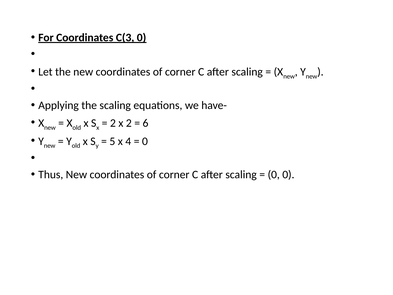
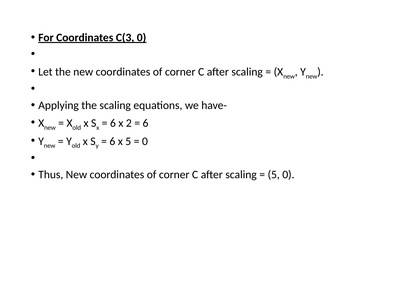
2: 2 -> 6 (113, 123)
5: 5 -> 6 (112, 141)
x 4: 4 -> 5 (128, 141)
0: 0 -> 5 (274, 174)
